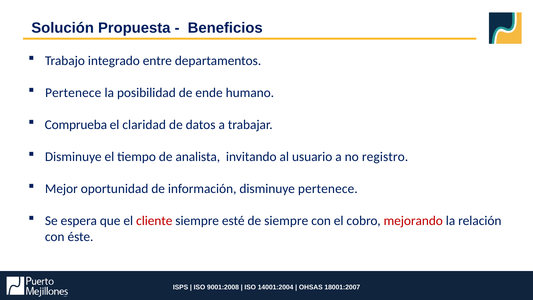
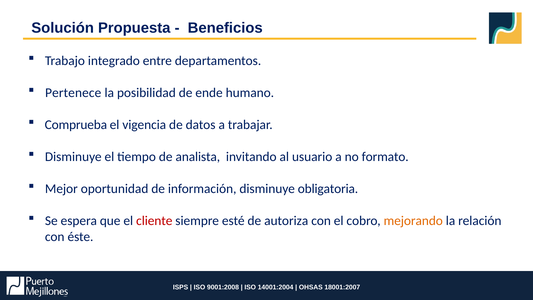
claridad: claridad -> vigencia (144, 125)
registro: registro -> formato (385, 157)
disminuye pertenece: pertenece -> obligatoria (328, 189)
de siempre: siempre -> autoriza (286, 221)
mejorando colour: red -> orange (413, 221)
